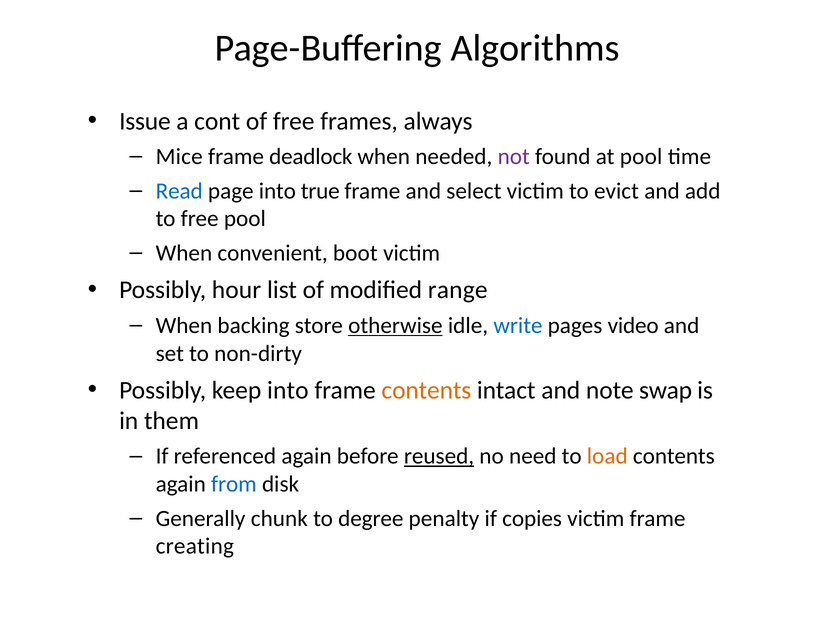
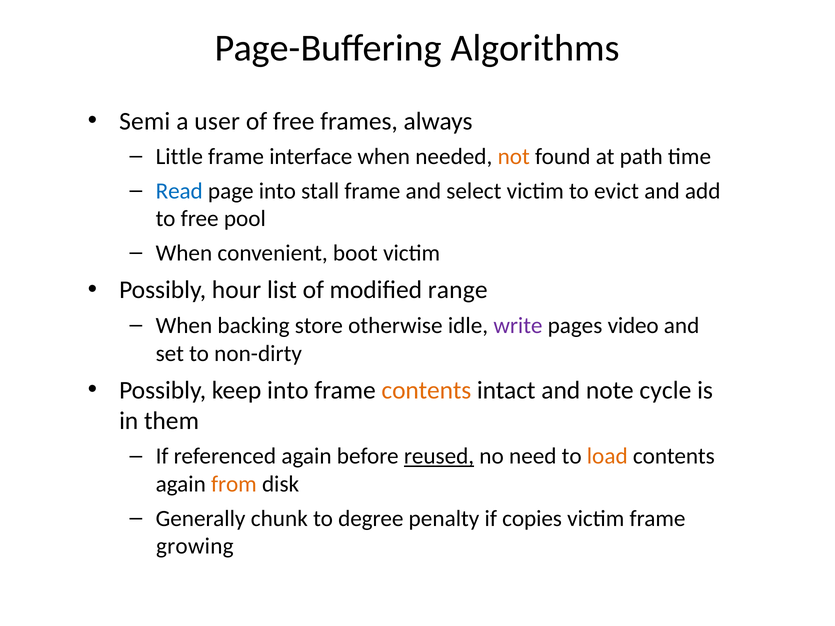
Issue: Issue -> Semi (145, 121)
cont: cont -> user (217, 121)
Mice: Mice -> Little (179, 157)
deadlock: deadlock -> interface (311, 157)
not colour: purple -> orange (514, 157)
at pool: pool -> path (641, 157)
true: true -> stall (320, 191)
otherwise underline: present -> none (395, 326)
write colour: blue -> purple (518, 326)
swap: swap -> cycle (665, 390)
from colour: blue -> orange (234, 484)
creating: creating -> growing (195, 547)
